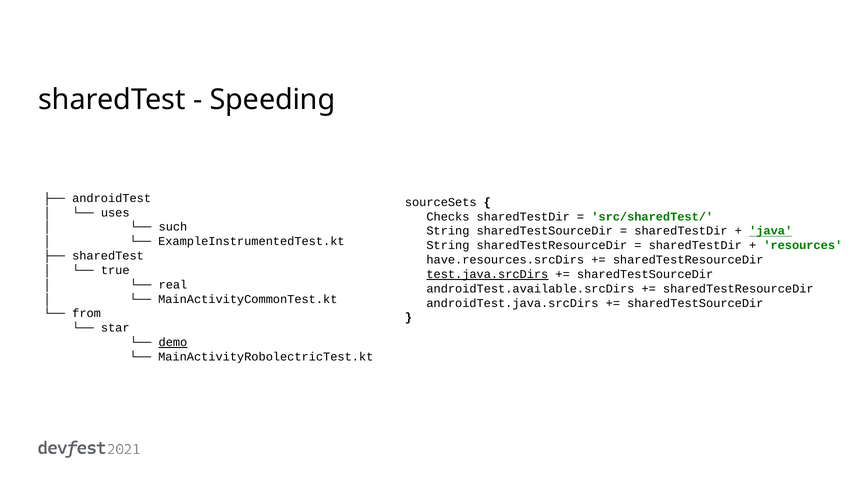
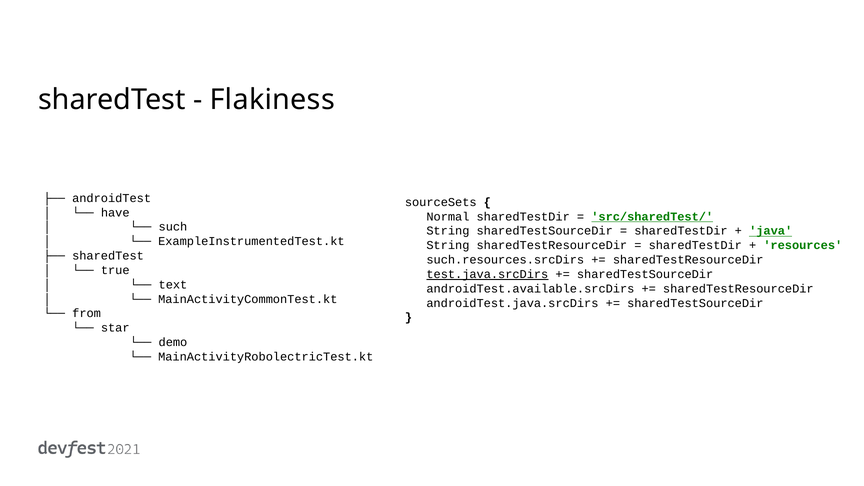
Speeding: Speeding -> Flakiness (272, 100)
uses: uses -> have (115, 213)
Checks: Checks -> Normal (448, 217)
src/sharedTest/ underline: none -> present (652, 217)
have.resources.srcDirs: have.resources.srcDirs -> such.resources.srcDirs (505, 260)
real: real -> text (173, 285)
demo underline: present -> none (173, 342)
